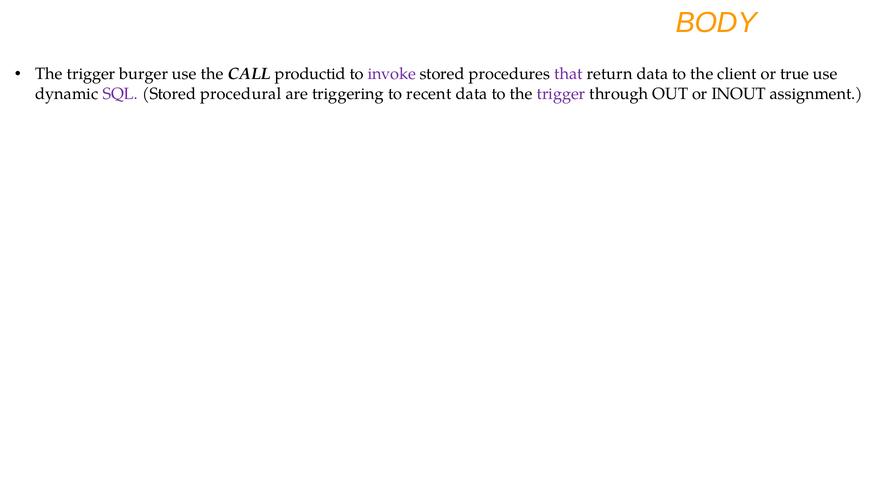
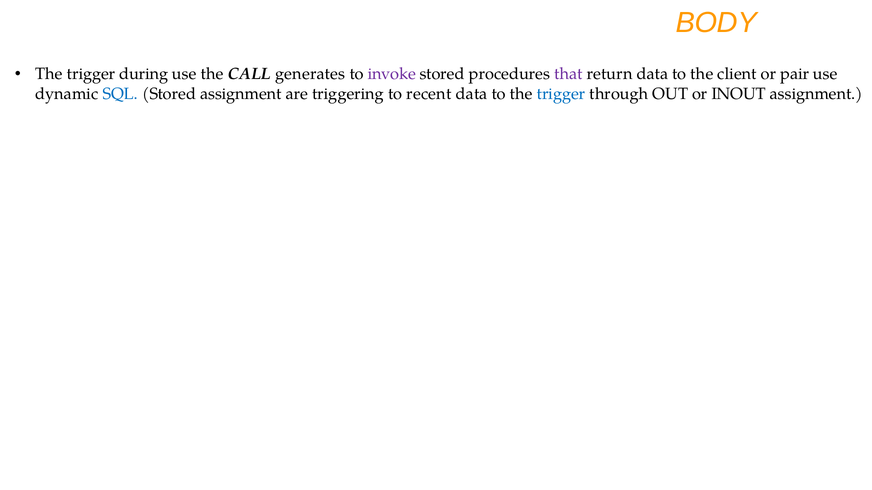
burger: burger -> during (144, 74)
productid: productid -> generates (310, 74)
true: true -> pair (795, 74)
SQL colour: purple -> blue (120, 94)
Stored procedural: procedural -> assignment (241, 94)
trigger colour: purple -> blue (561, 94)
